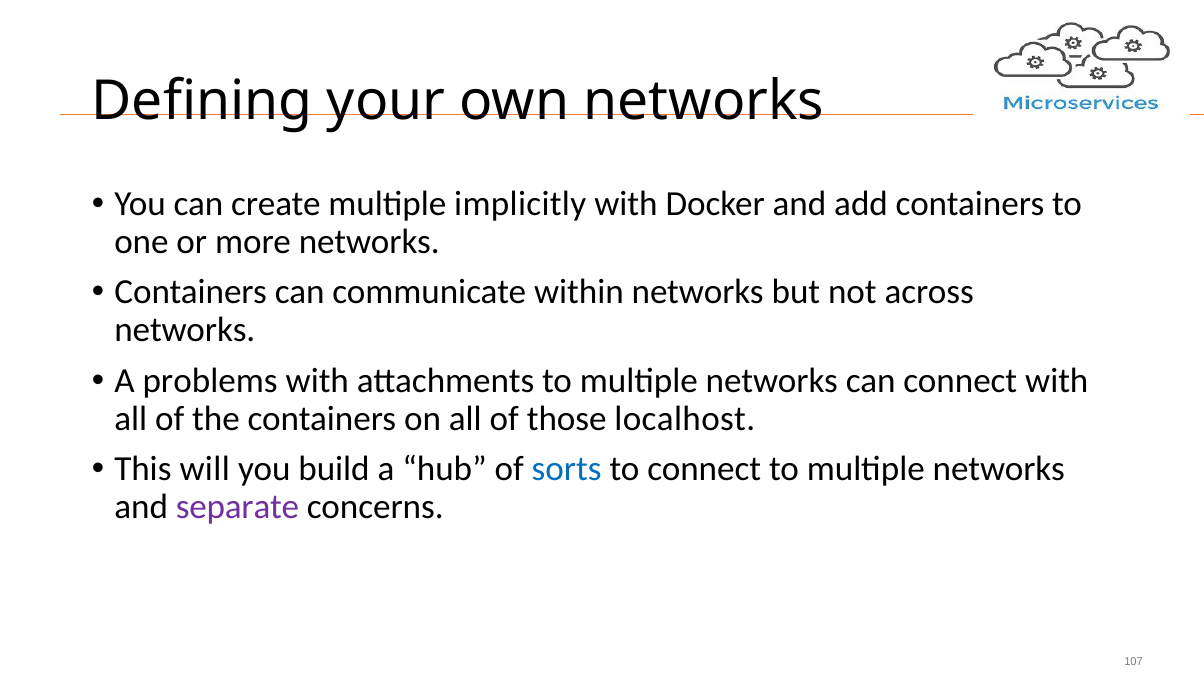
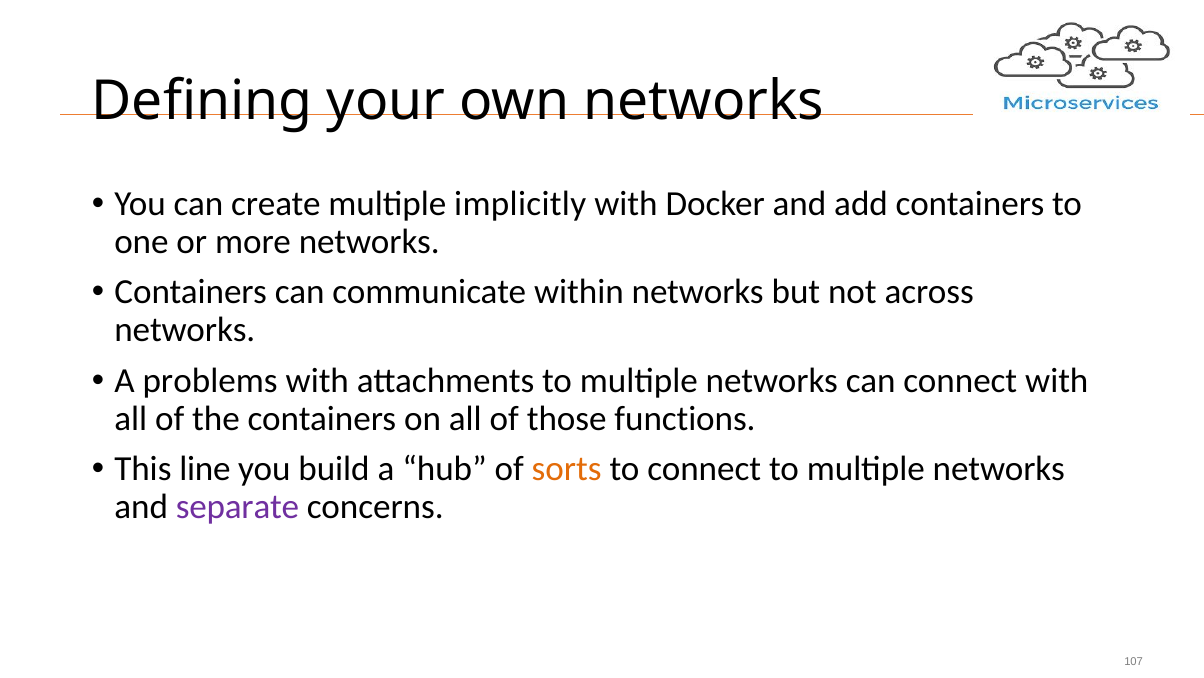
localhost: localhost -> functions (685, 418)
will: will -> line (205, 469)
sorts colour: blue -> orange (567, 469)
